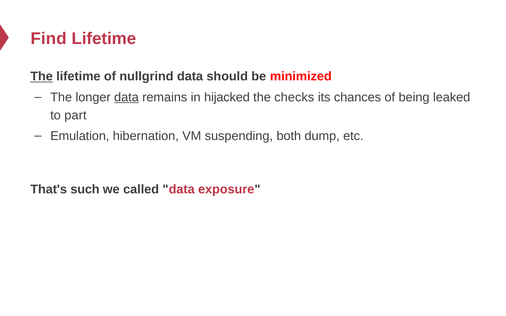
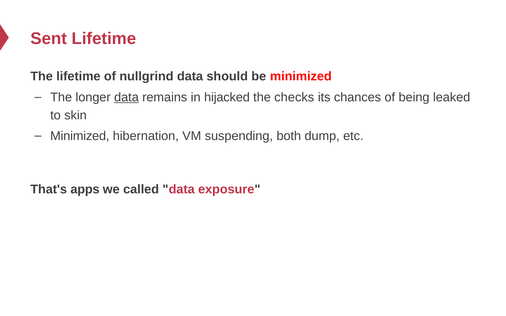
Find: Find -> Sent (49, 39)
The underline: present -> none (42, 77)
part: part -> skin (76, 115)
Emulation: Emulation -> Minimized (80, 136)
such: such -> apps (85, 189)
